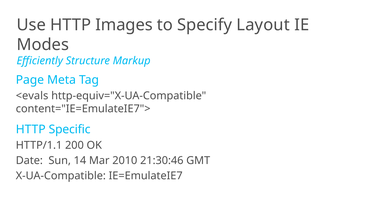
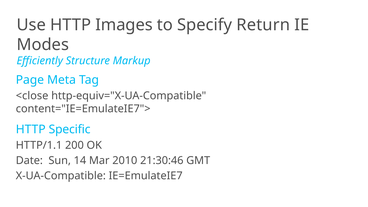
Layout: Layout -> Return (263, 25)
<evals: <evals -> <close (32, 96)
